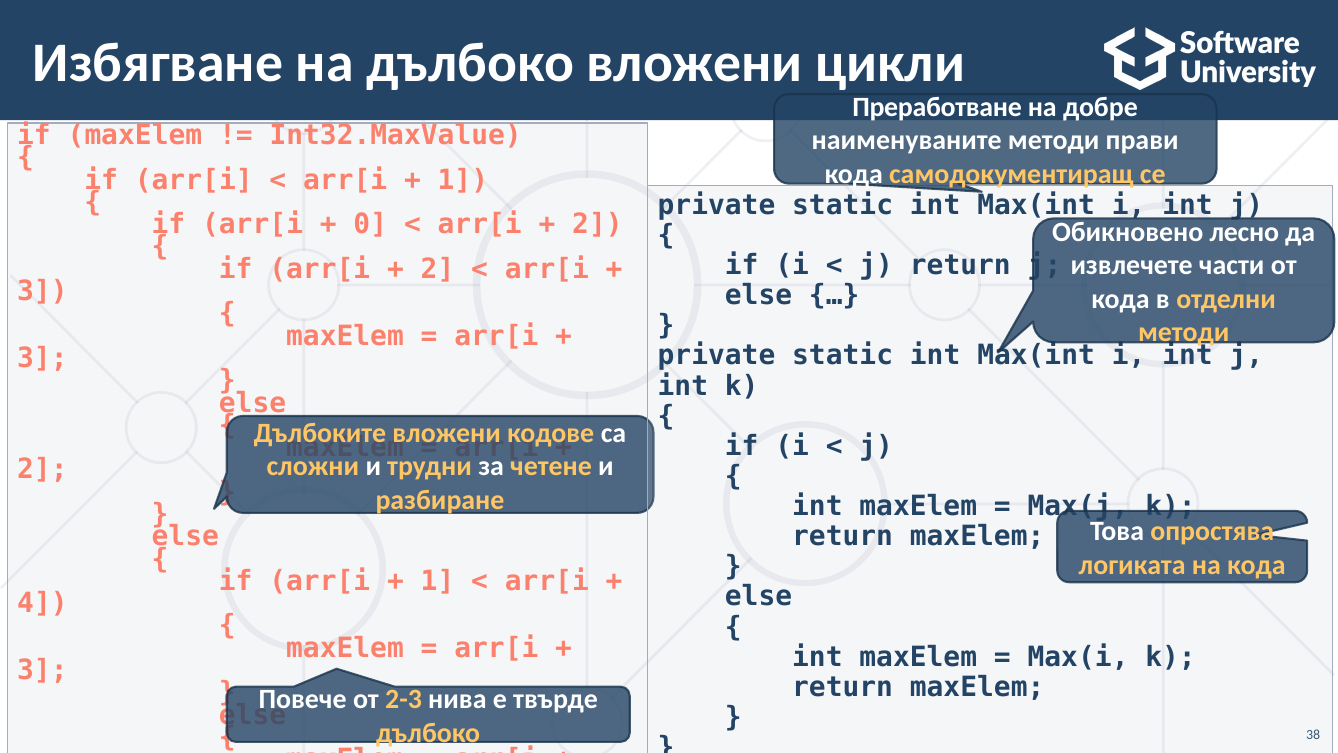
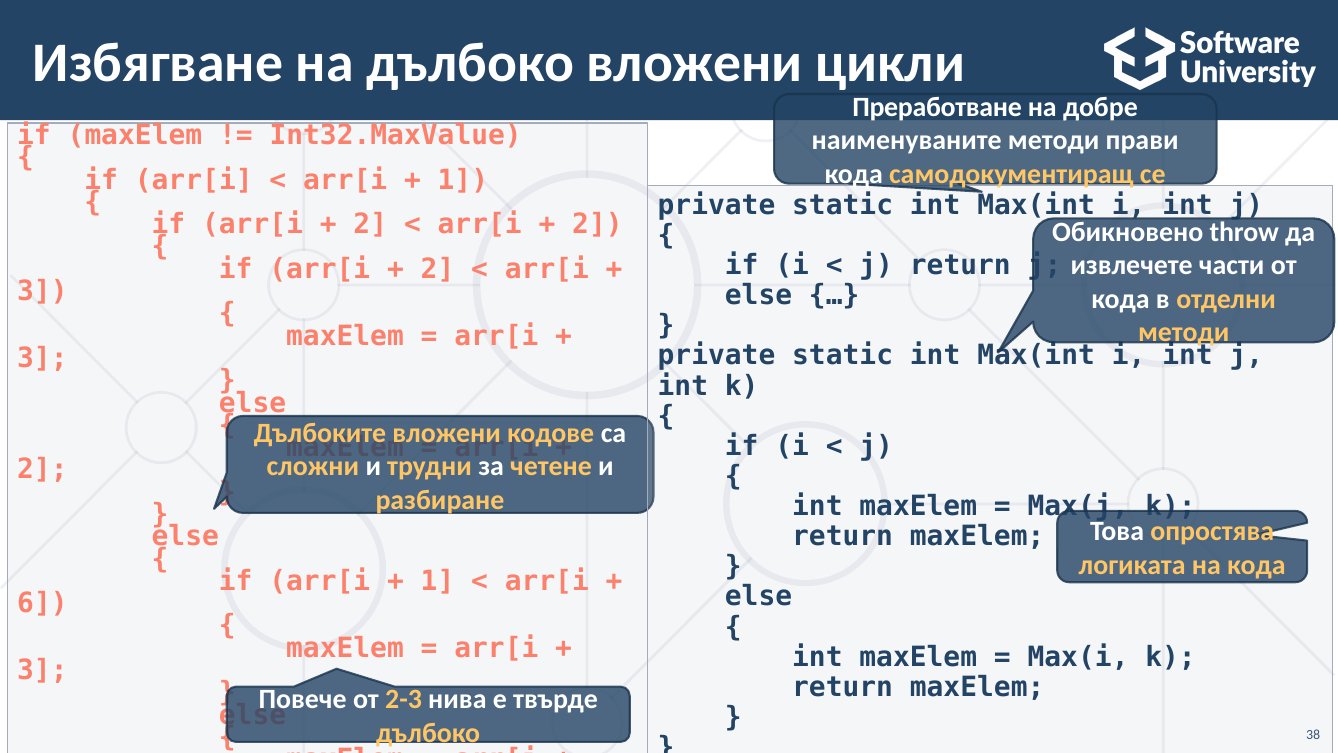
0: 0 -> 2 (370, 224)
лесно: лесно -> throw (1244, 232)
4: 4 -> 6 (42, 603)
